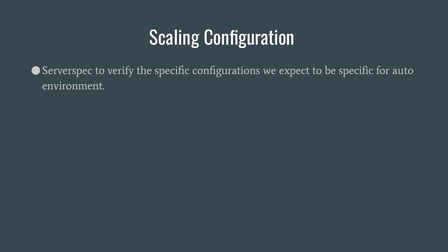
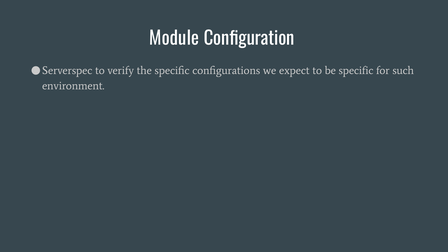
Scaling: Scaling -> Module (174, 39)
auto: auto -> such (403, 70)
